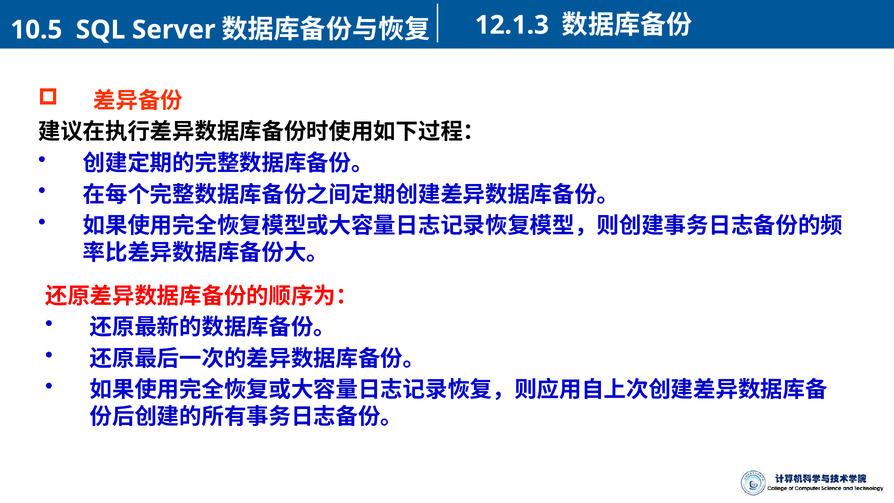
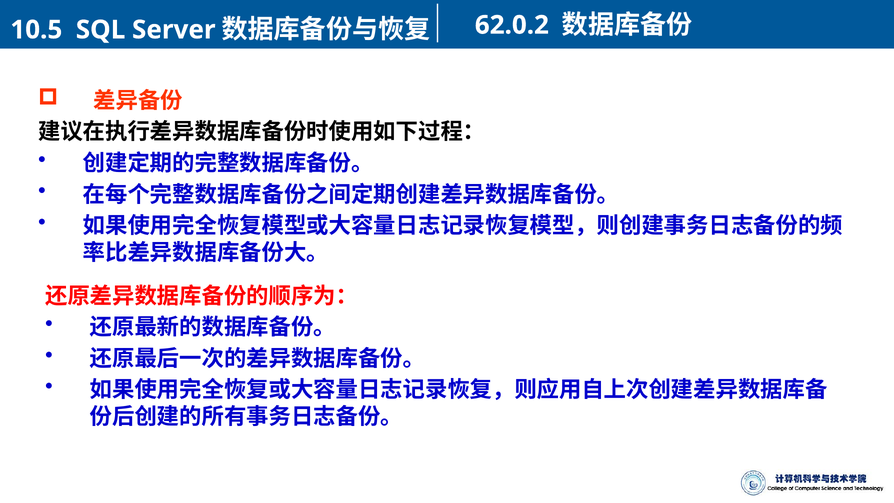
12.1.3: 12.1.3 -> 62.0.2 (512, 25)
